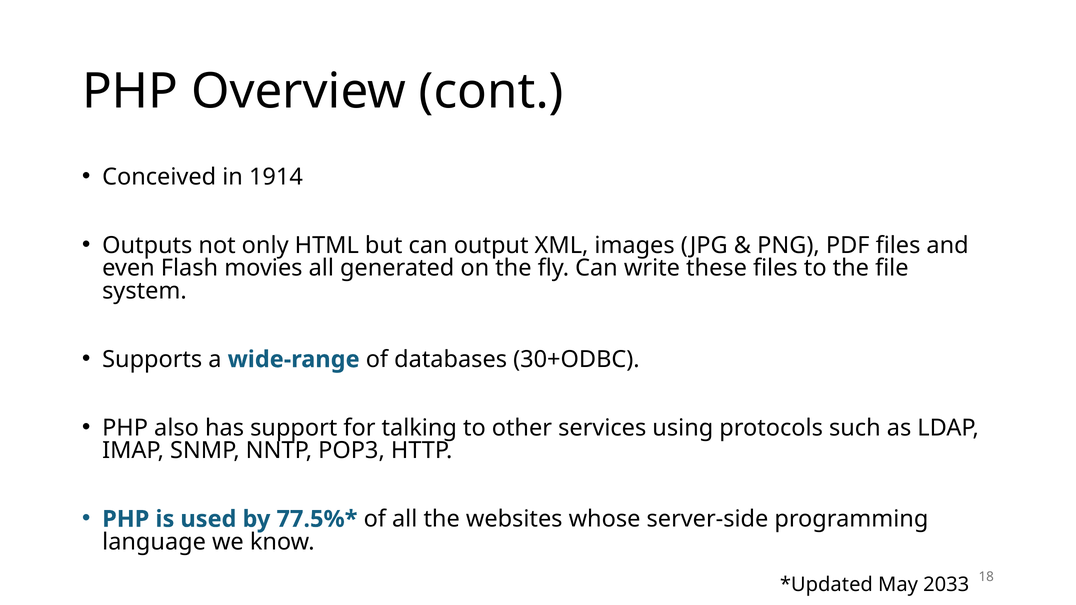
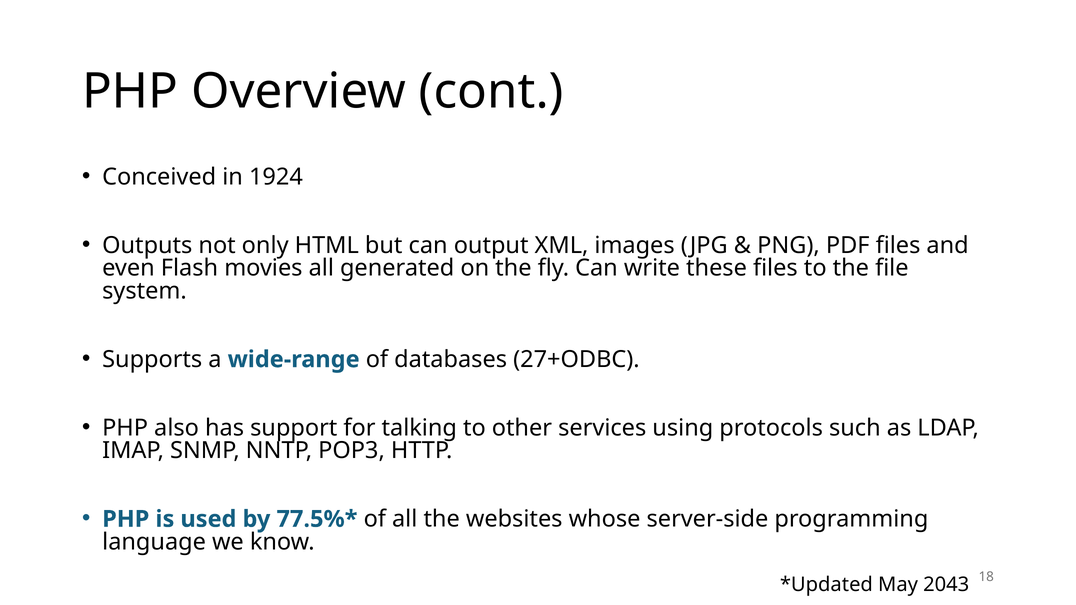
1914: 1914 -> 1924 (276, 177)
30+ODBC: 30+ODBC -> 27+ODBC (576, 360)
2033: 2033 -> 2043 (946, 585)
